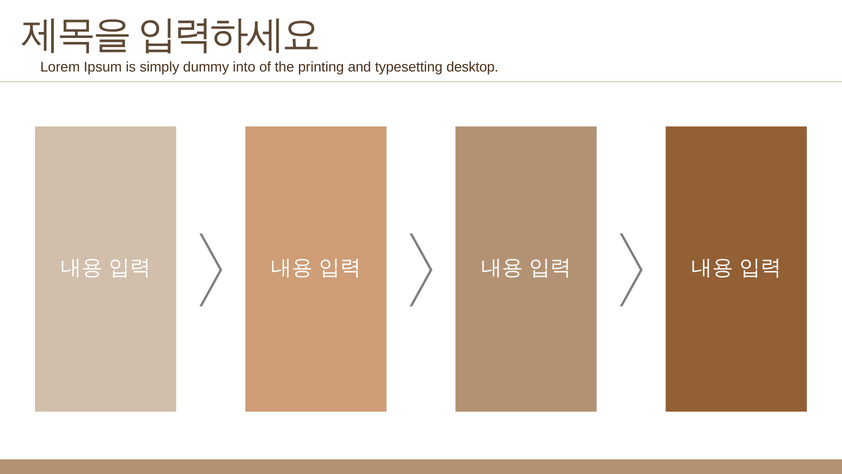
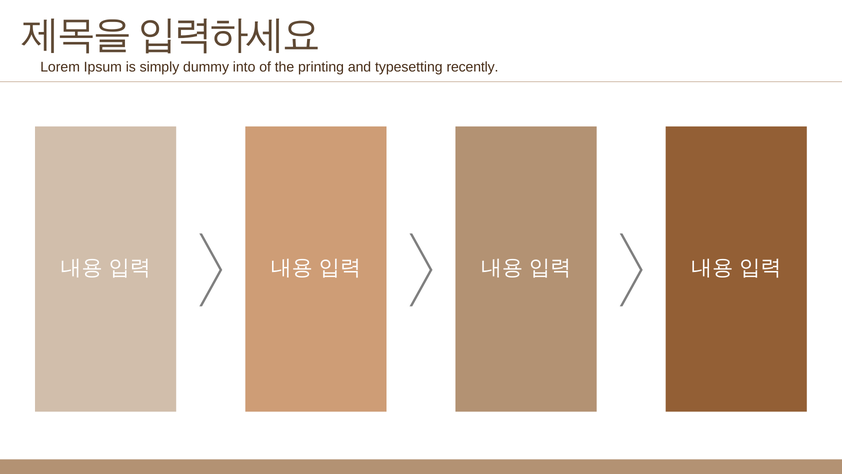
desktop: desktop -> recently (472, 67)
